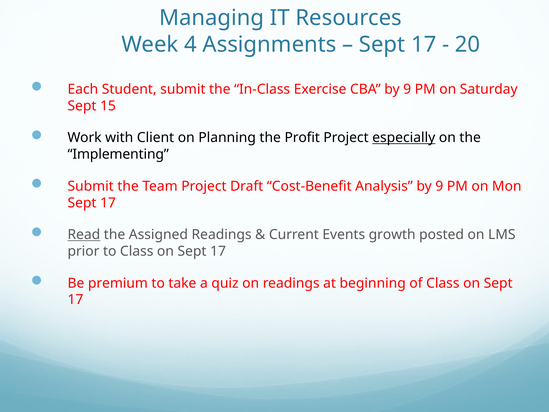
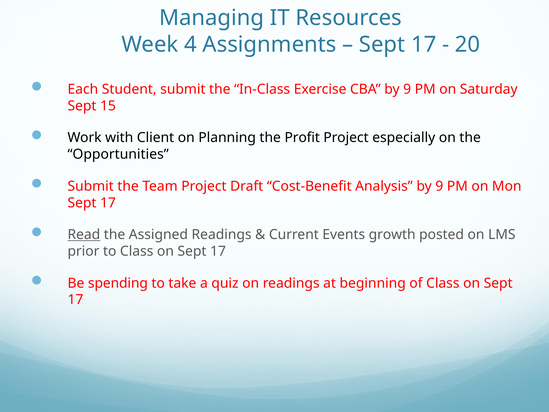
especially underline: present -> none (404, 138)
Implementing: Implementing -> Opportunities (118, 154)
premium: premium -> spending (118, 283)
